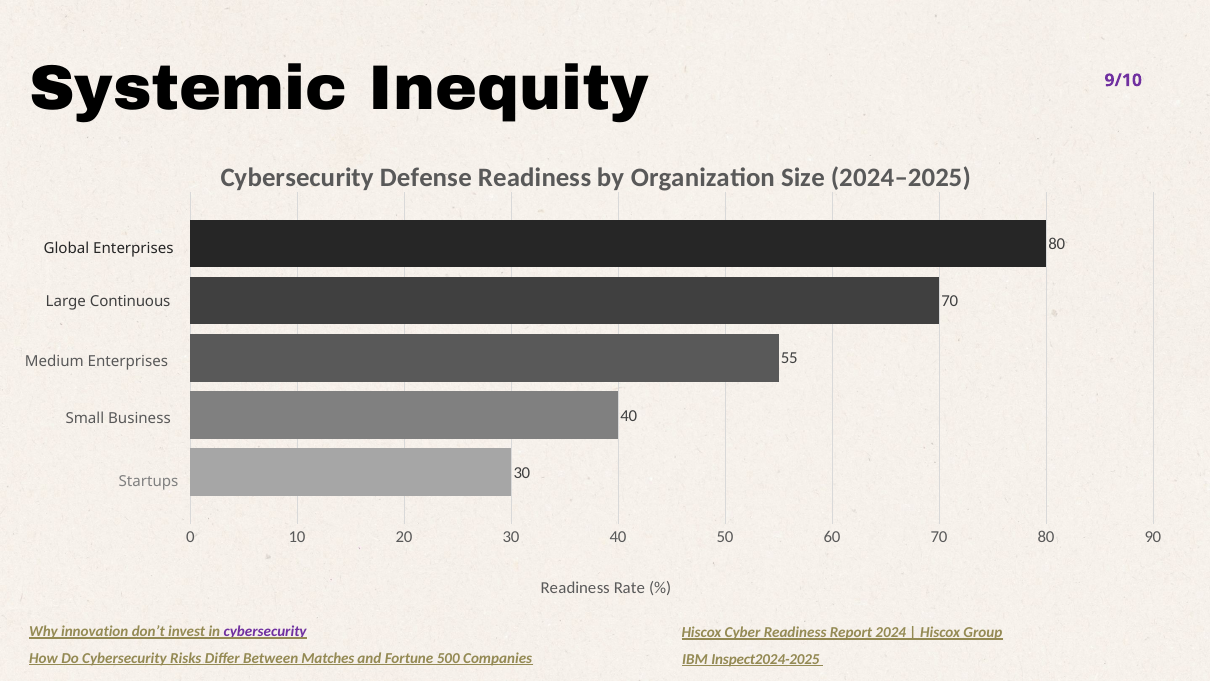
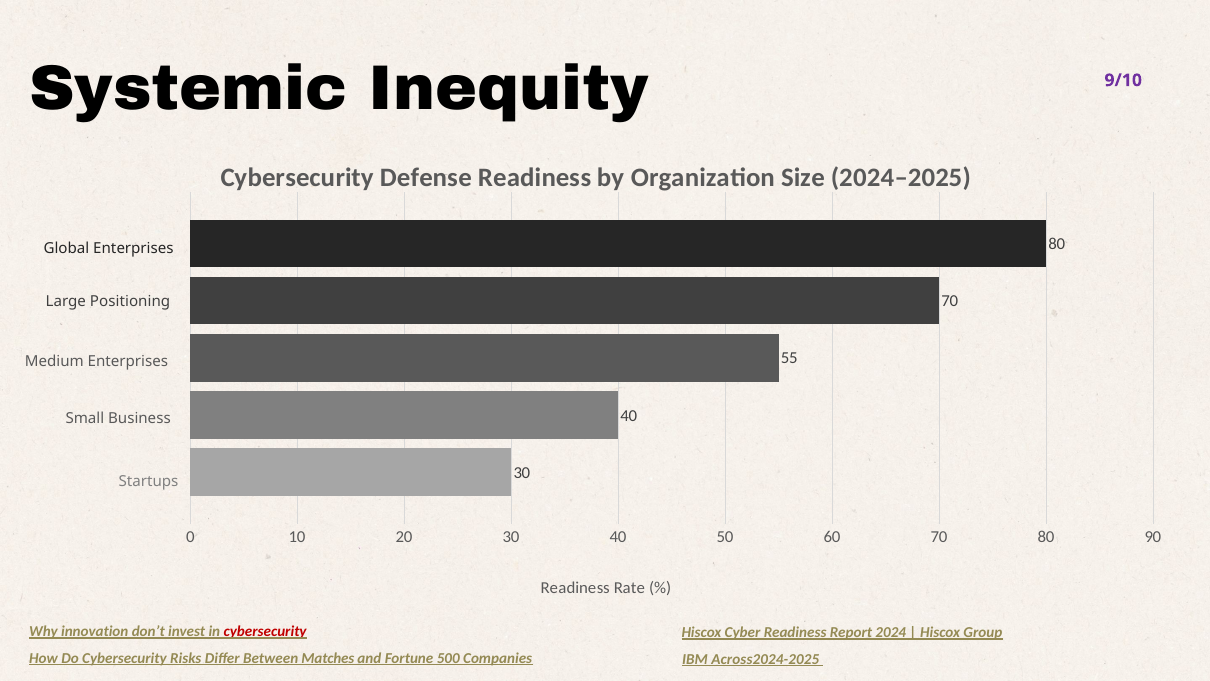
Continuous: Continuous -> Positioning (130, 302)
cybersecurity colour: purple -> red (265, 631)
Inspect2024-2025: Inspect2024-2025 -> Across2024-2025 (765, 659)
